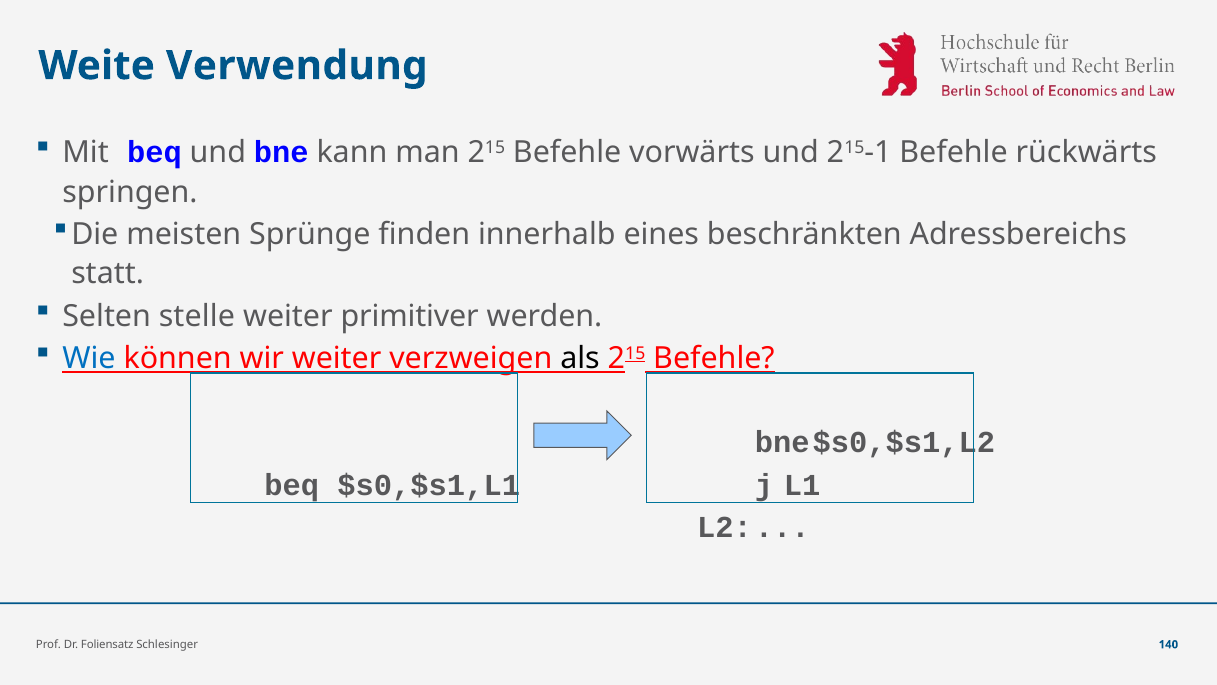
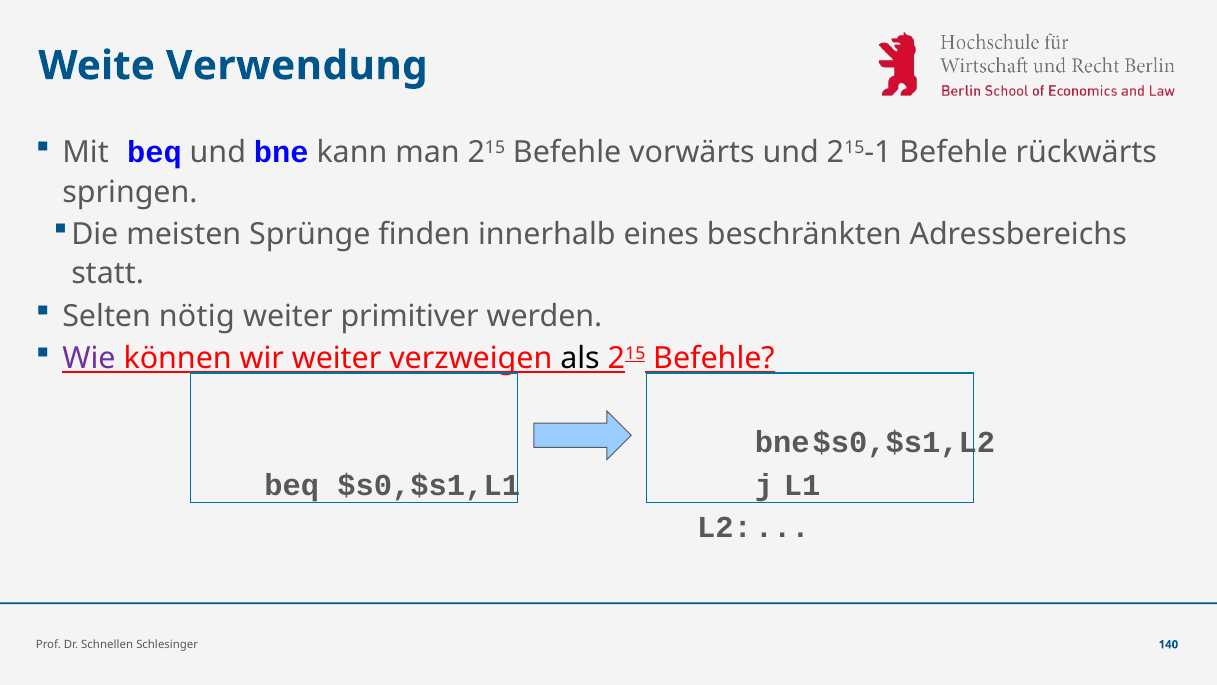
stelle: stelle -> nötig (197, 316)
Wie colour: blue -> purple (89, 358)
Foliensatz: Foliensatz -> Schnellen (107, 644)
